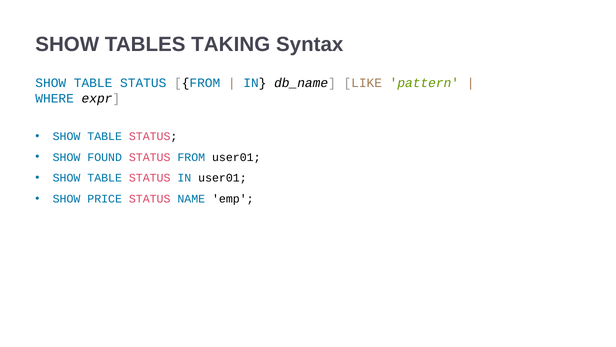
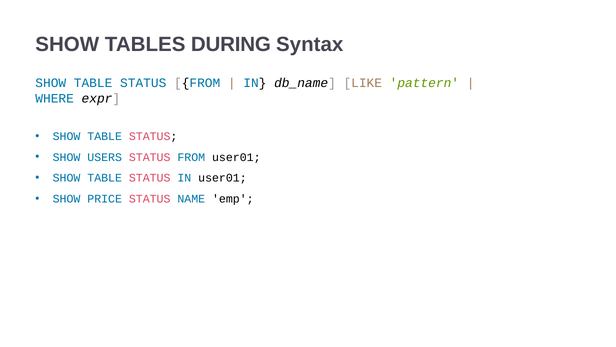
TAKING: TAKING -> DURING (231, 45)
FOUND: FOUND -> USERS (105, 157)
